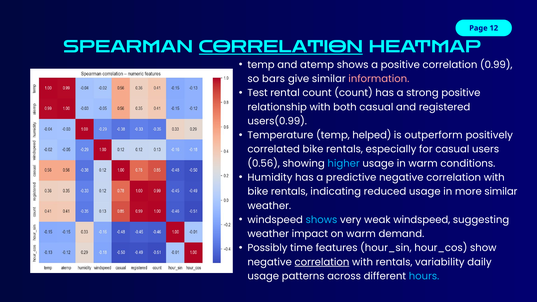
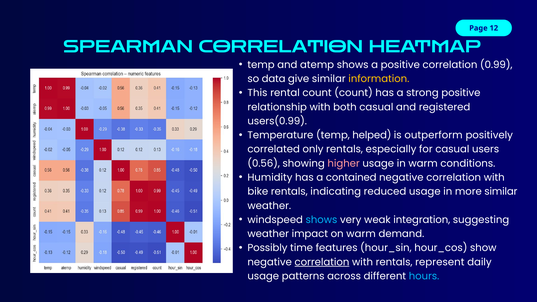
CORRELATION underline: present -> none (281, 47)
bars: bars -> data (274, 79)
information colour: pink -> yellow (379, 79)
Test: Test -> This (257, 93)
correlated bike: bike -> only (313, 149)
higher colour: light blue -> pink (344, 163)
predictive: predictive -> contained (351, 178)
weak windspeed: windspeed -> integration (422, 220)
variability: variability -> represent (440, 262)
